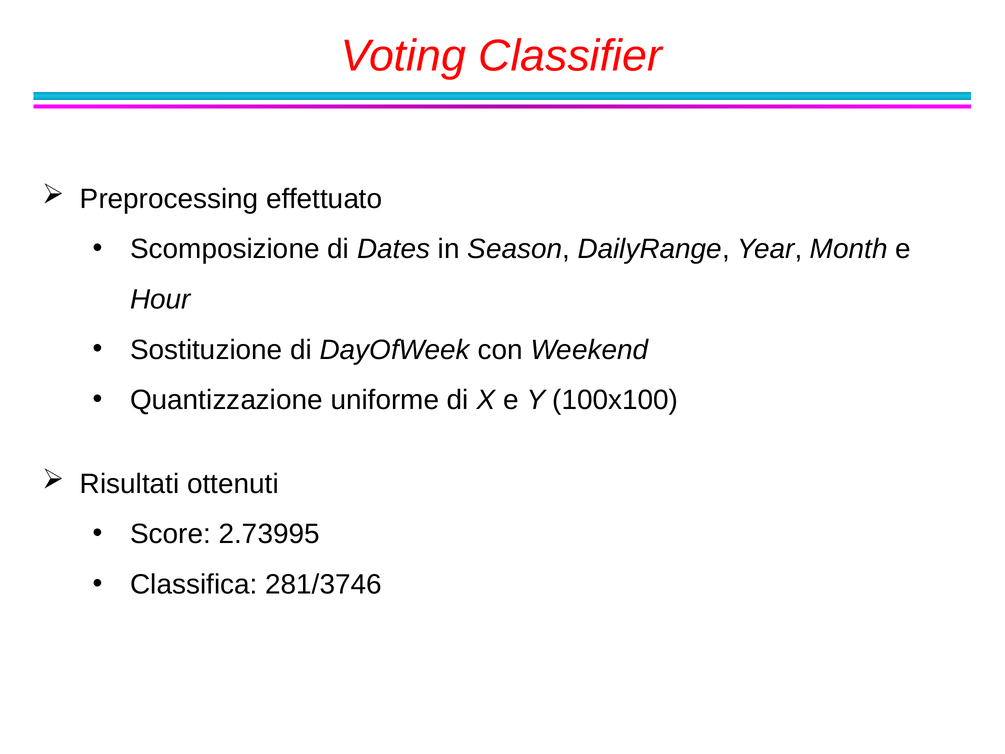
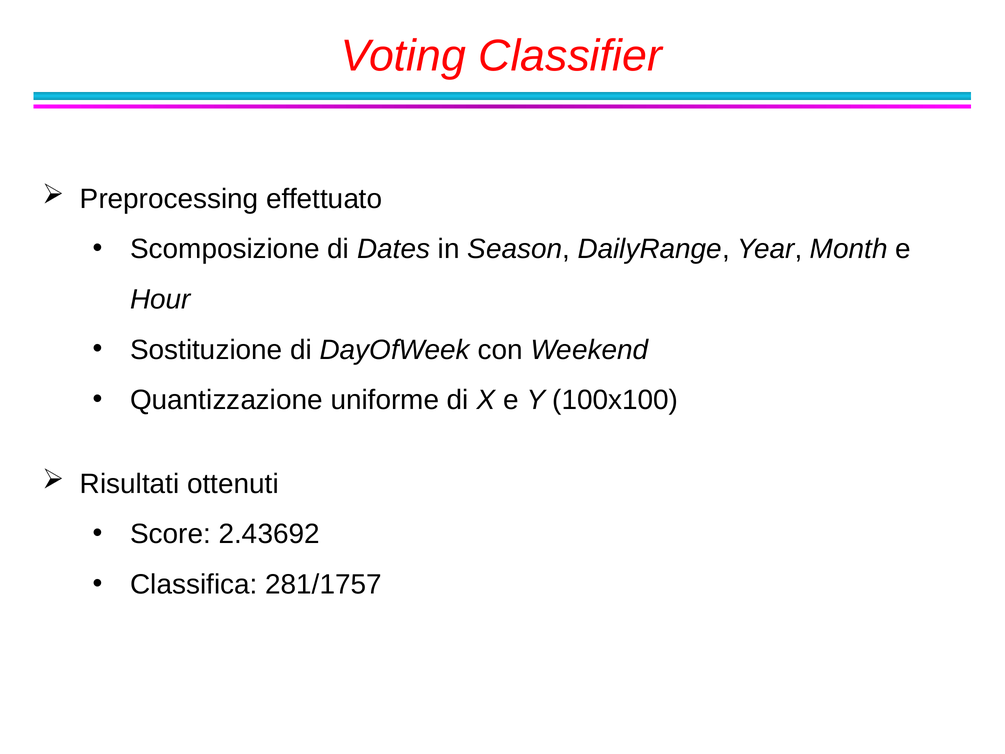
2.73995: 2.73995 -> 2.43692 (269, 534)
281/3746: 281/3746 -> 281/1757 (324, 584)
